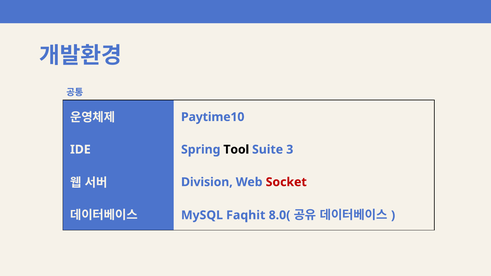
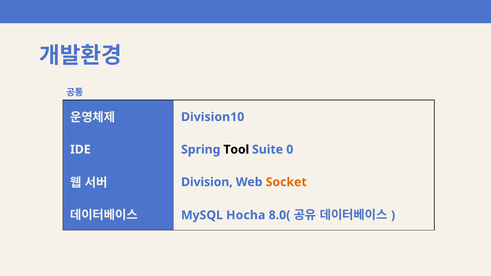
Paytime10: Paytime10 -> Division10 (213, 117)
3: 3 -> 0 (290, 150)
Socket colour: red -> orange (286, 182)
Faqhit: Faqhit -> Hocha (246, 215)
